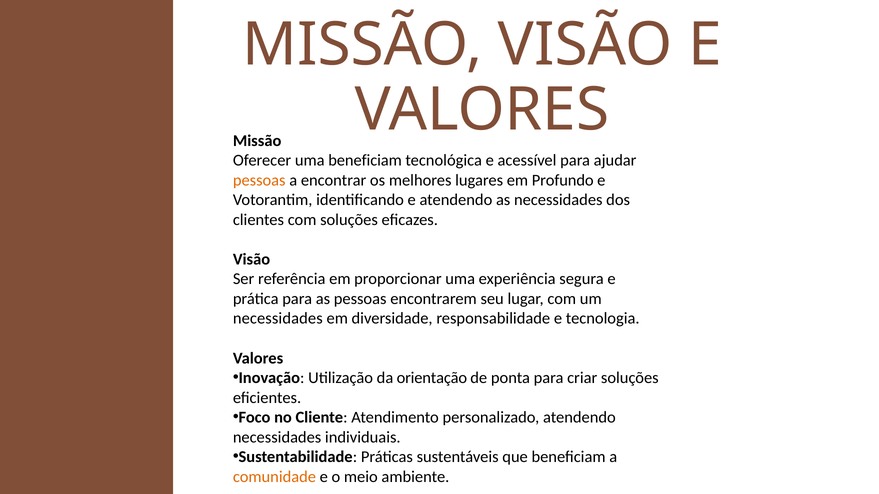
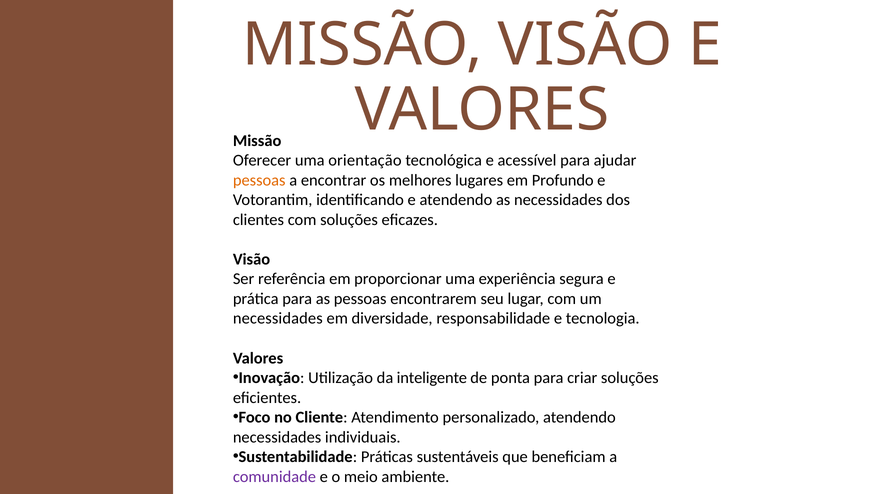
uma beneficiam: beneficiam -> orientação (365, 161)
orientação: orientação -> inteligente (432, 378)
comunidade colour: orange -> purple (274, 477)
